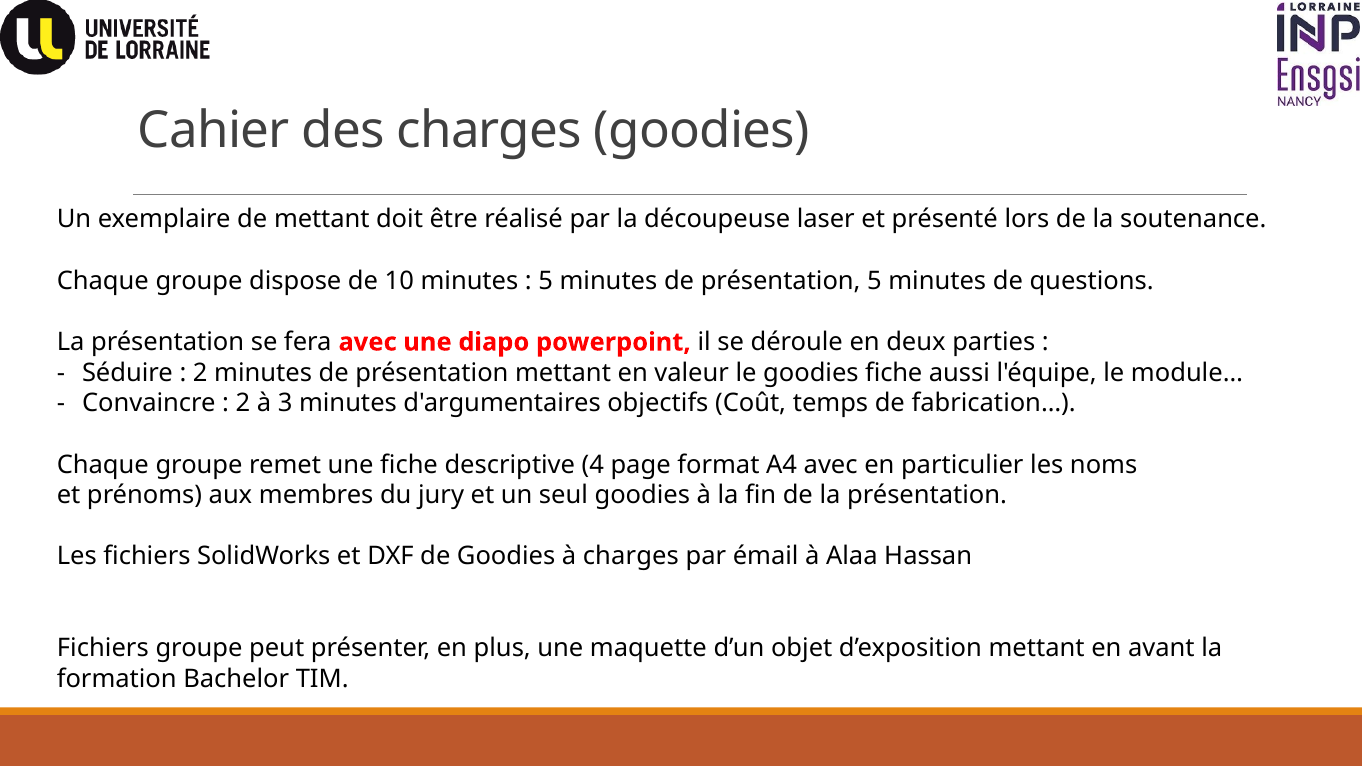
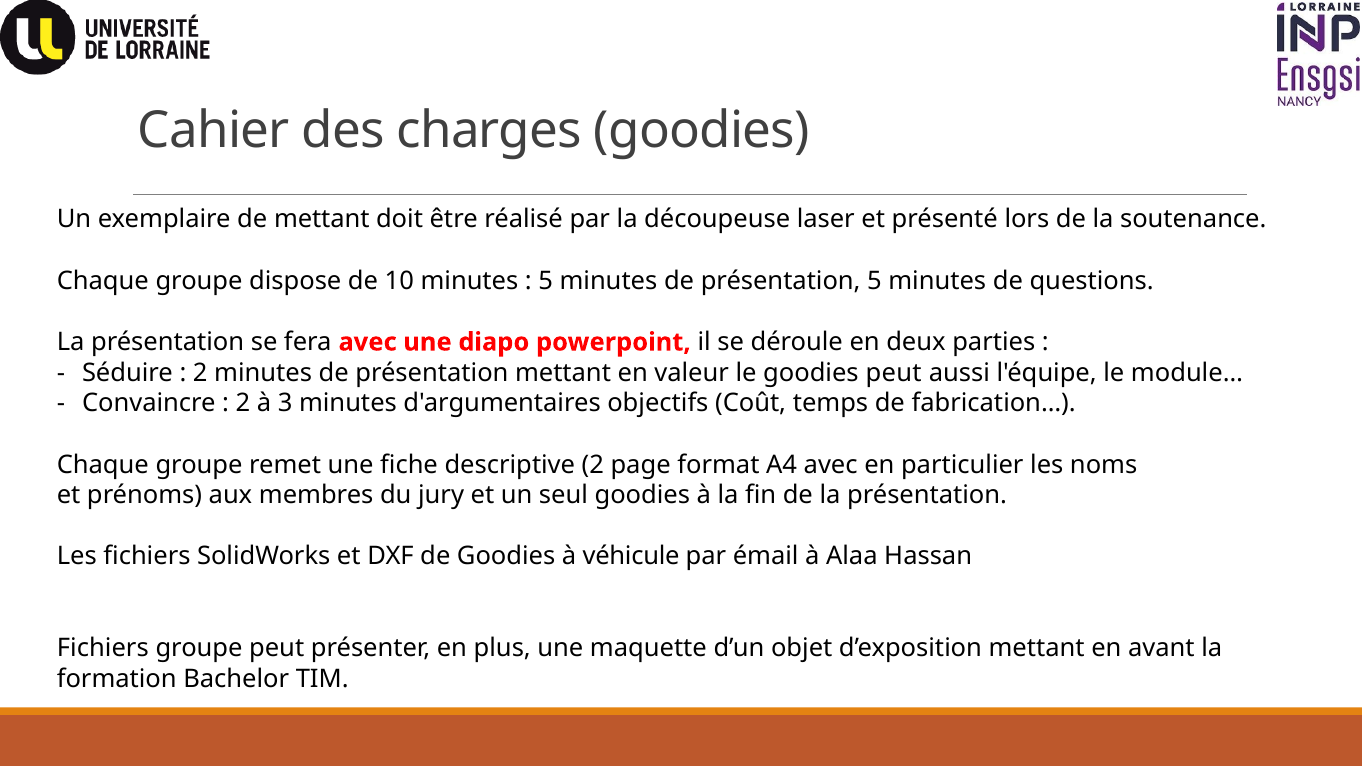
goodies fiche: fiche -> peut (894, 373)
descriptive 4: 4 -> 2 (593, 465)
à charges: charges -> véhicule (631, 557)
